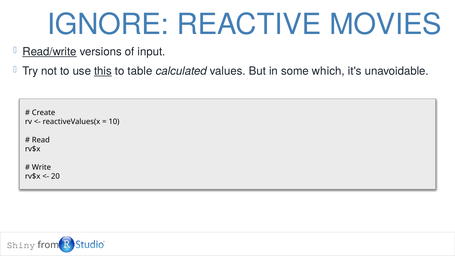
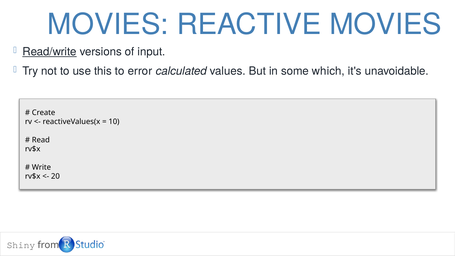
IGNORE: IGNORE -> MOVIES (108, 25)
this underline: present -> none (103, 71)
table: table -> error (140, 71)
